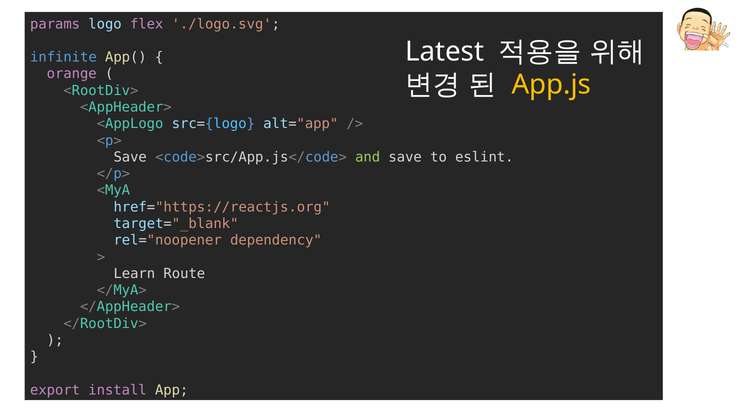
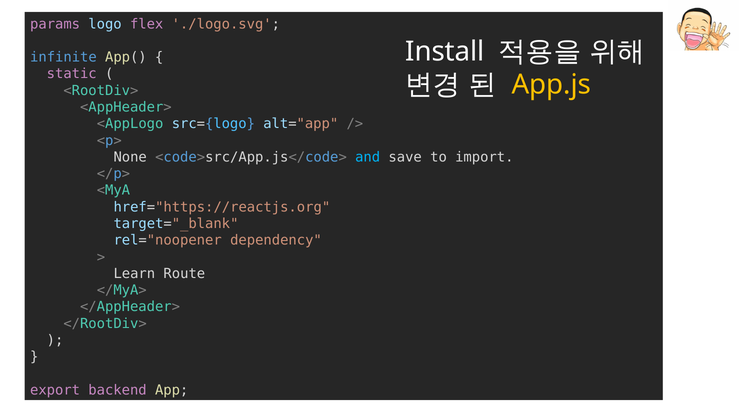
Latest: Latest -> Install (445, 51)
orange: orange -> static (72, 74)
Save: Save -> None (130, 157)
and colour: light green -> light blue (368, 157)
eslint: eslint -> import (484, 157)
install: install -> backend (118, 390)
